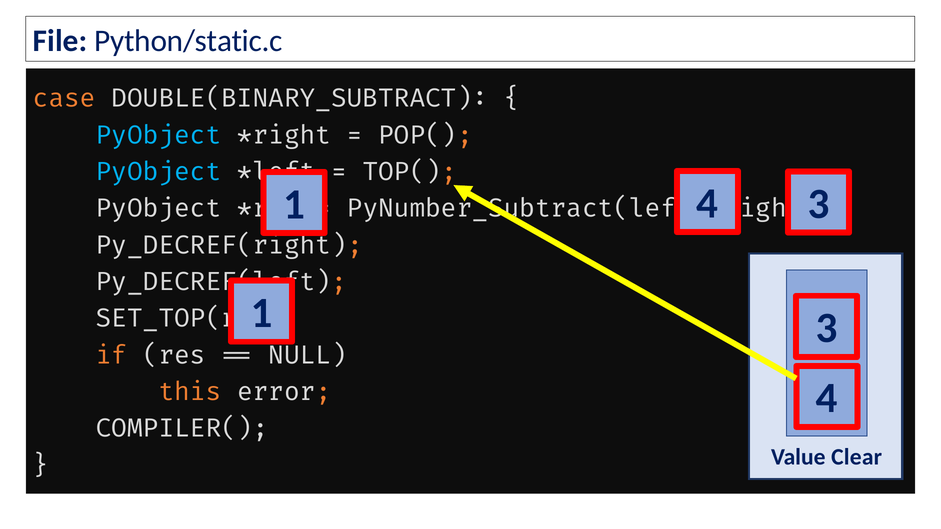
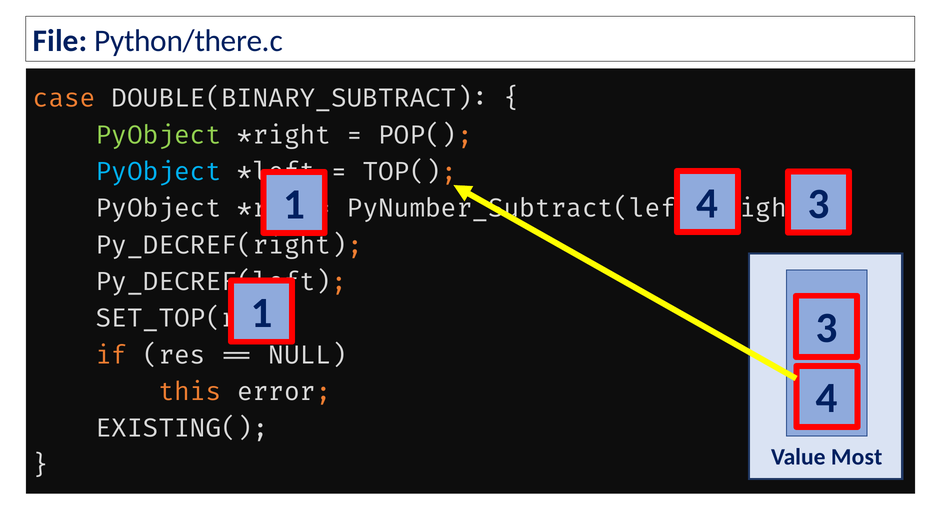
Python/static.c: Python/static.c -> Python/there.c (189, 41)
PyObject colour: light blue -> light green (159, 135)
COMPILER(: COMPILER( -> EXISTING( (182, 429)
Clear: Clear -> Most (857, 457)
